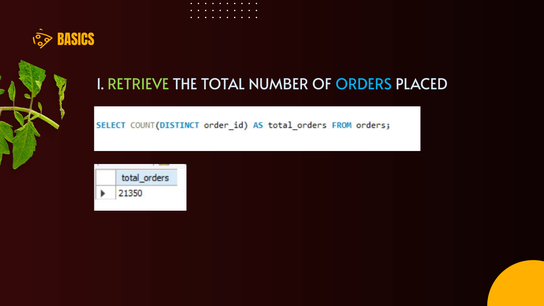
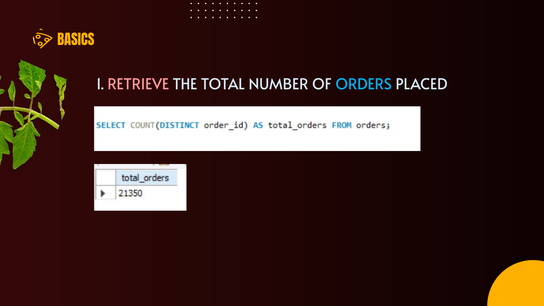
RETRIEVE colour: light green -> pink (138, 84)
